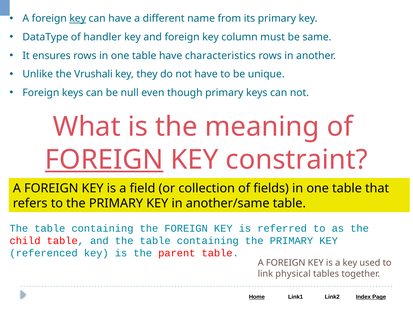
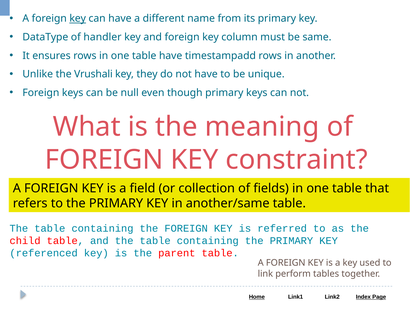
characteristics: characteristics -> timestampadd (220, 56)
FOREIGN underline: present -> none (104, 160)
physical: physical -> perform (293, 274)
